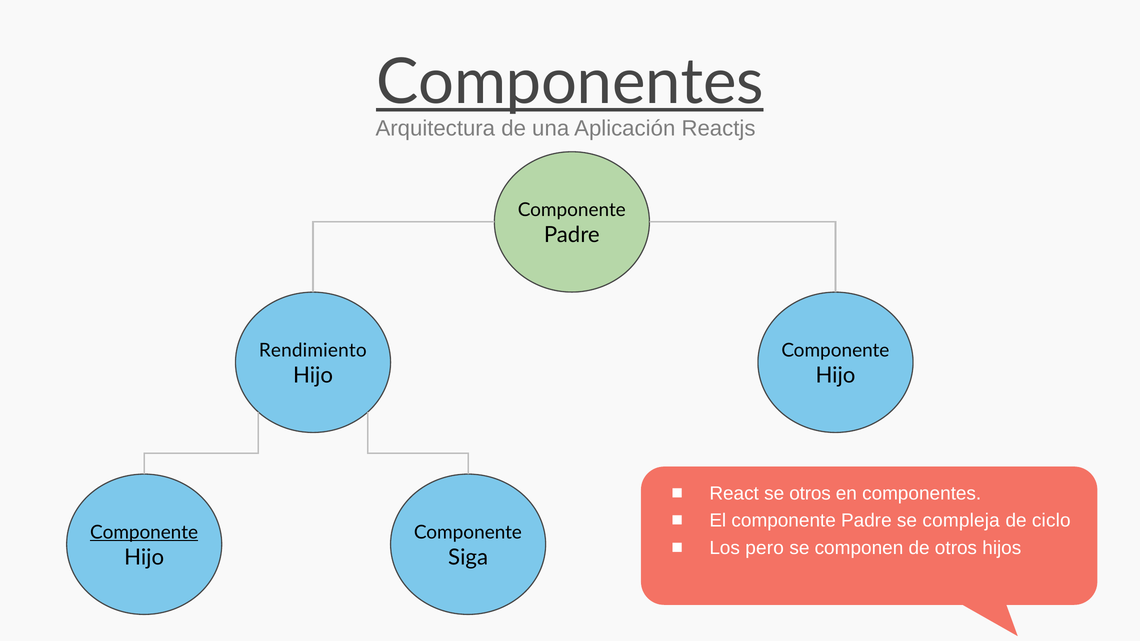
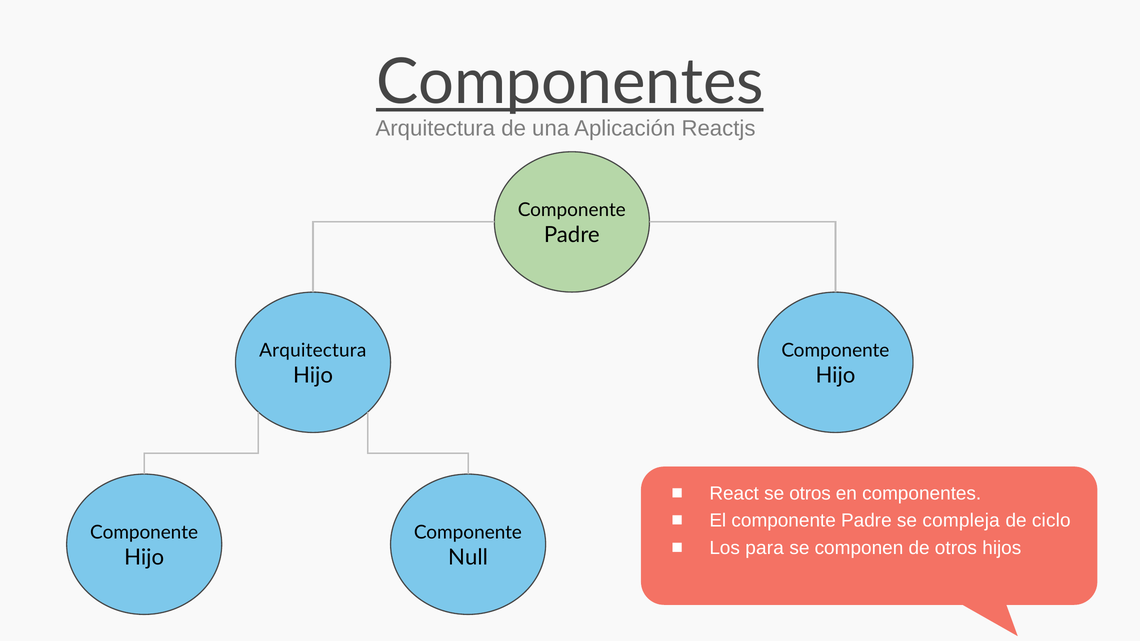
Rendimiento: Rendimiento -> Arquitectura (313, 350)
Componente underline: present -> none (144, 532)
pero: pero -> para (765, 548)
Siga: Siga -> Null (468, 557)
